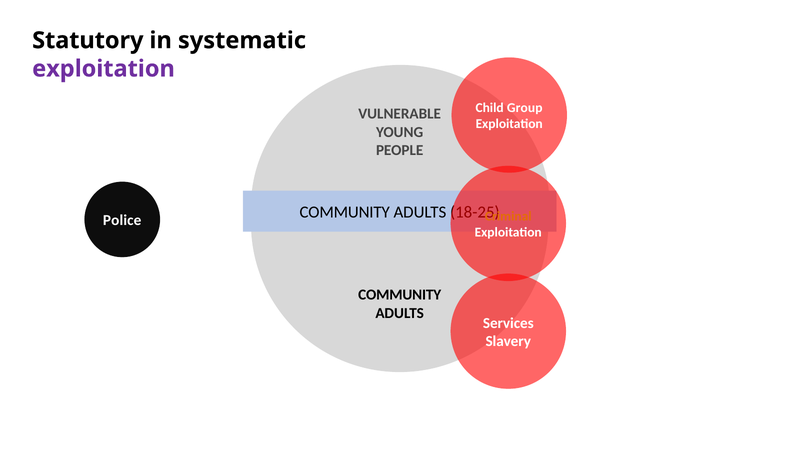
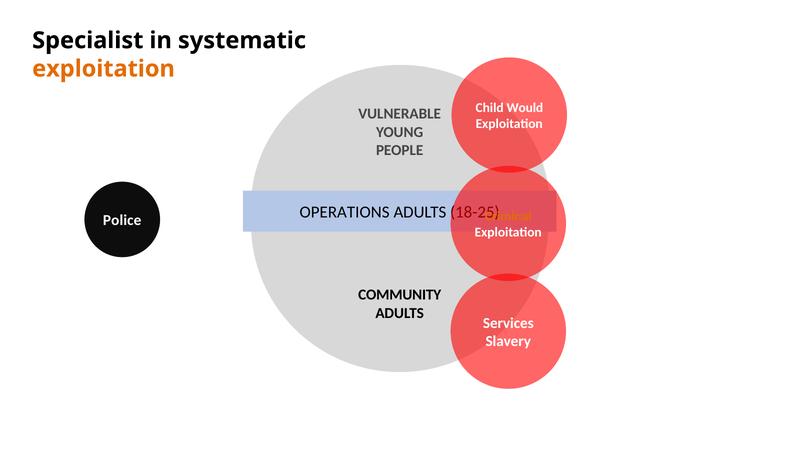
Statutory: Statutory -> Specialist (88, 40)
exploitation colour: purple -> orange (103, 69)
Group: Group -> Would (525, 108)
COMMUNITY: COMMUNITY -> OPERATIONS (345, 213)
